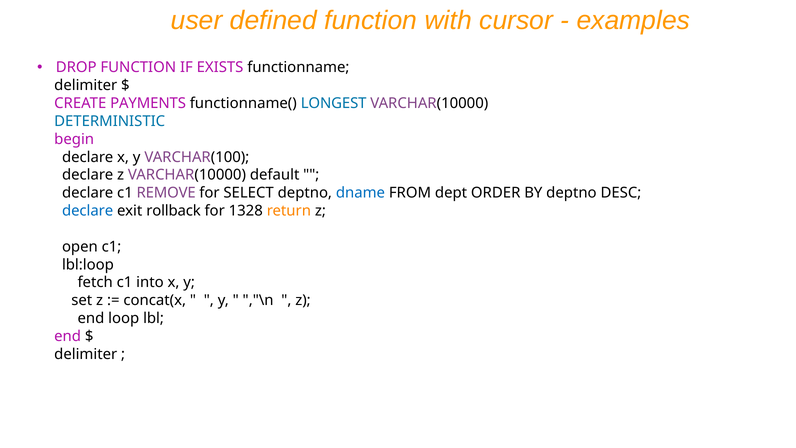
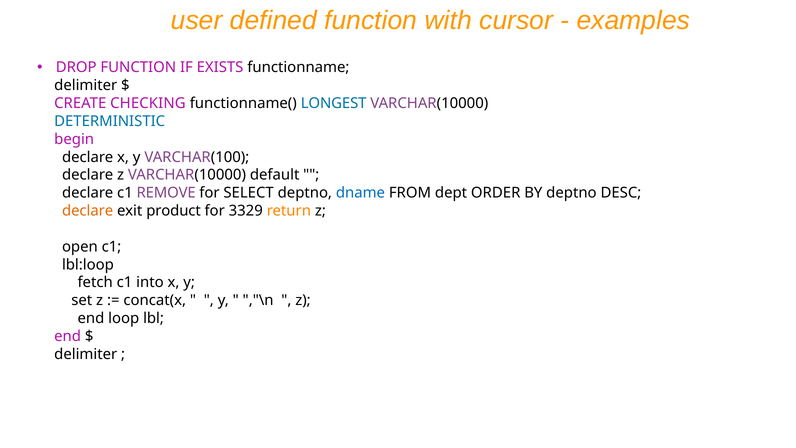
PAYMENTS: PAYMENTS -> CHECKING (148, 103)
declare colour: blue -> orange (88, 211)
rollback: rollback -> product (174, 211)
1328: 1328 -> 3329 (246, 211)
